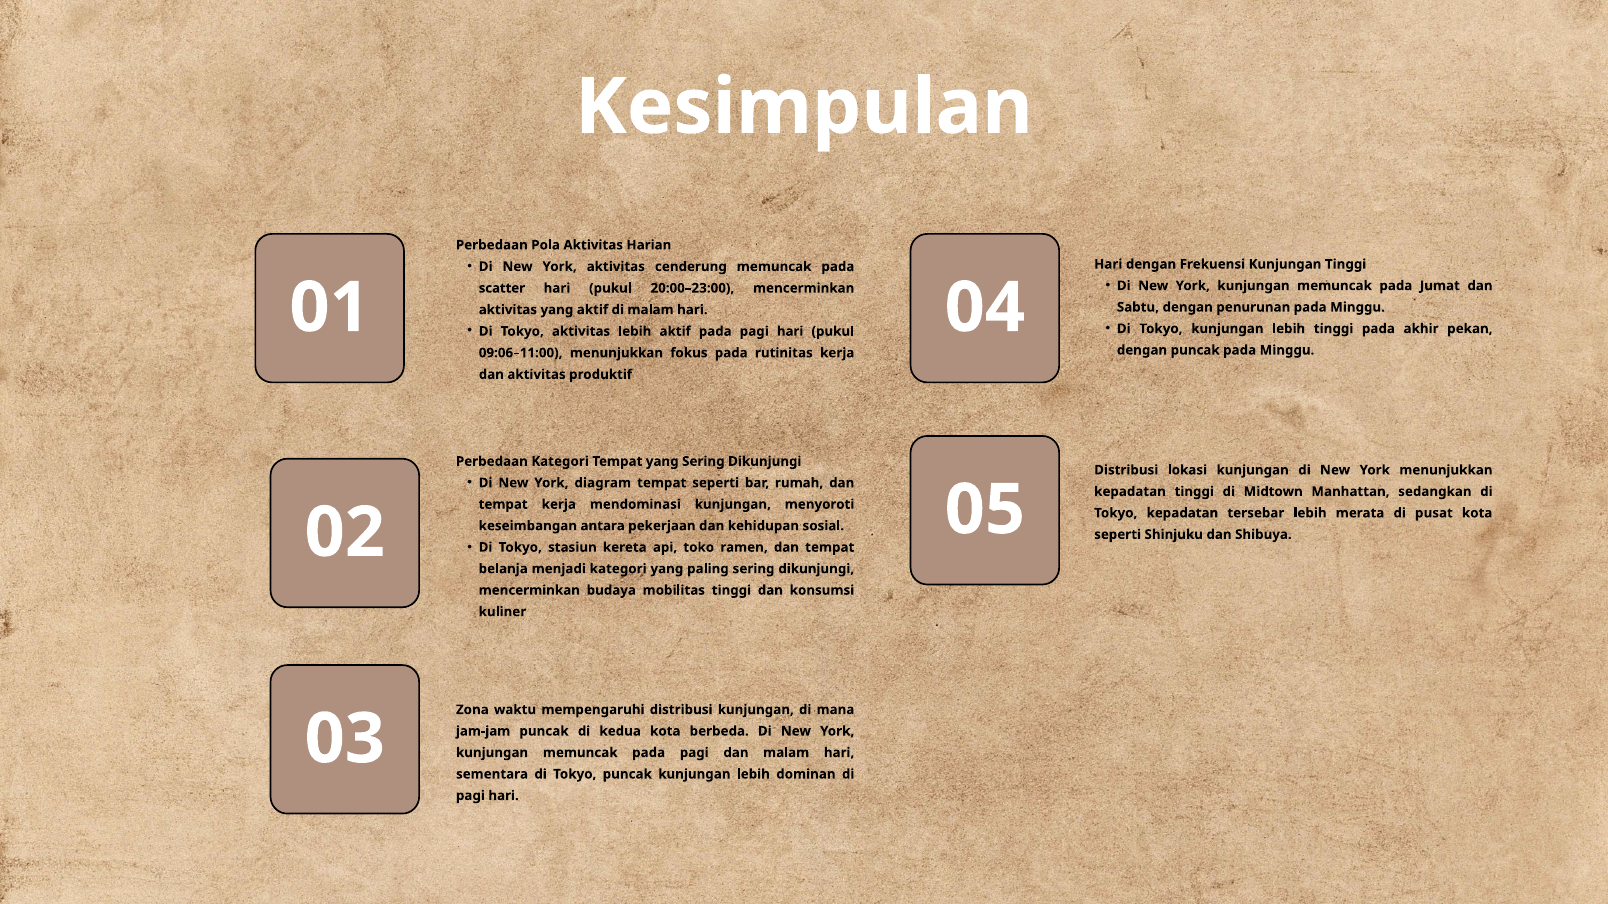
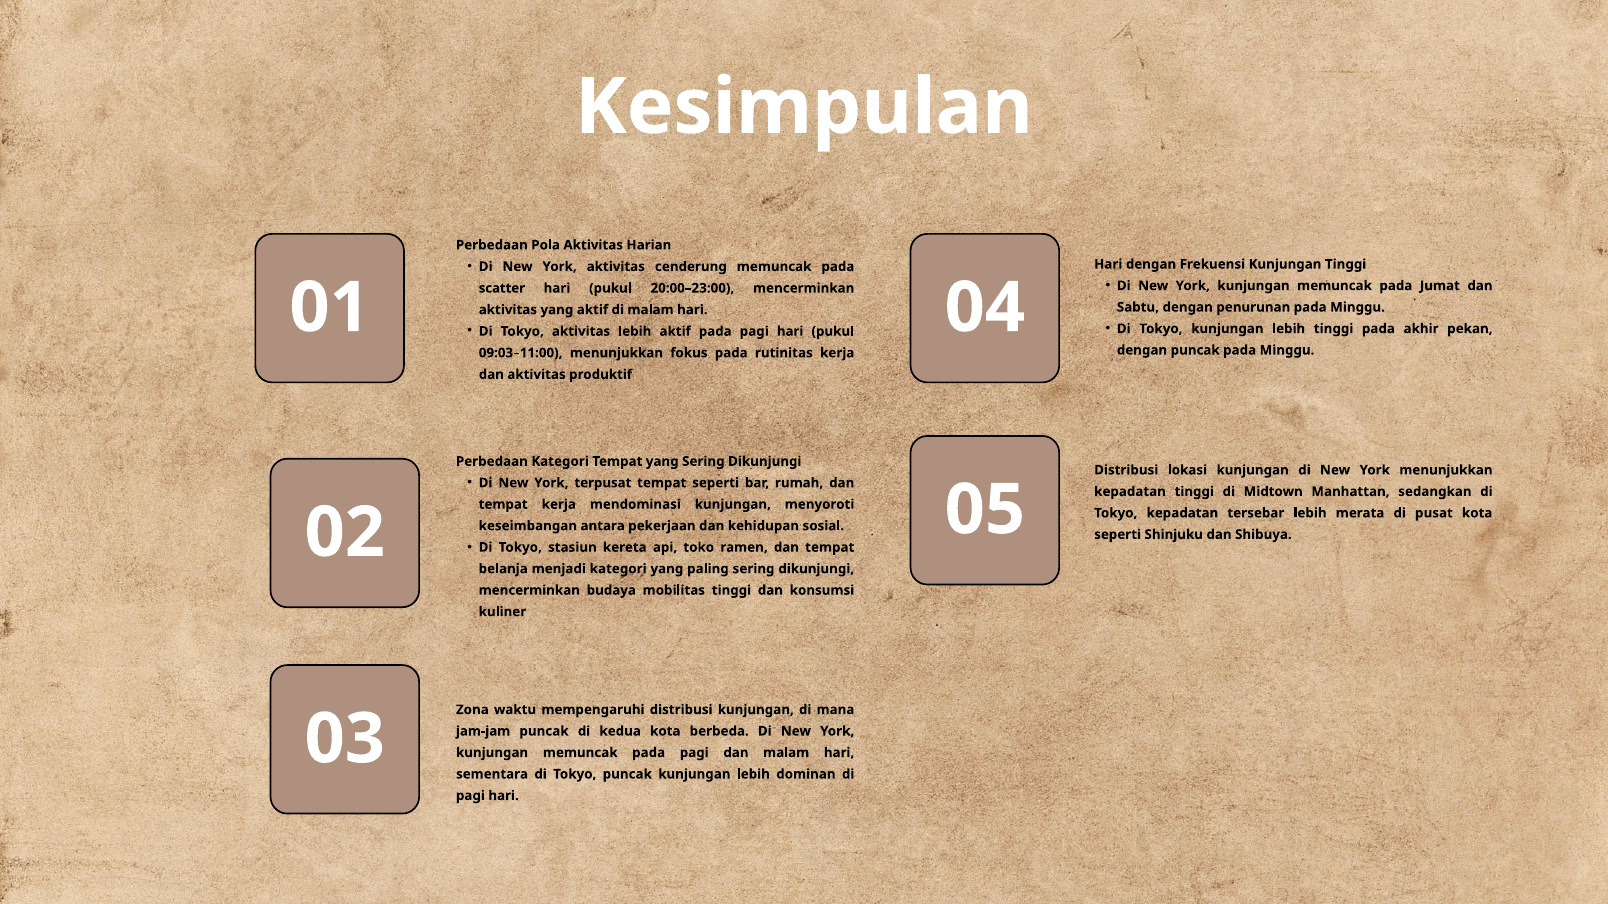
09:06–11:00: 09:06–11:00 -> 09:03–11:00 (521, 353)
diagram: diagram -> terpusat (603, 483)
